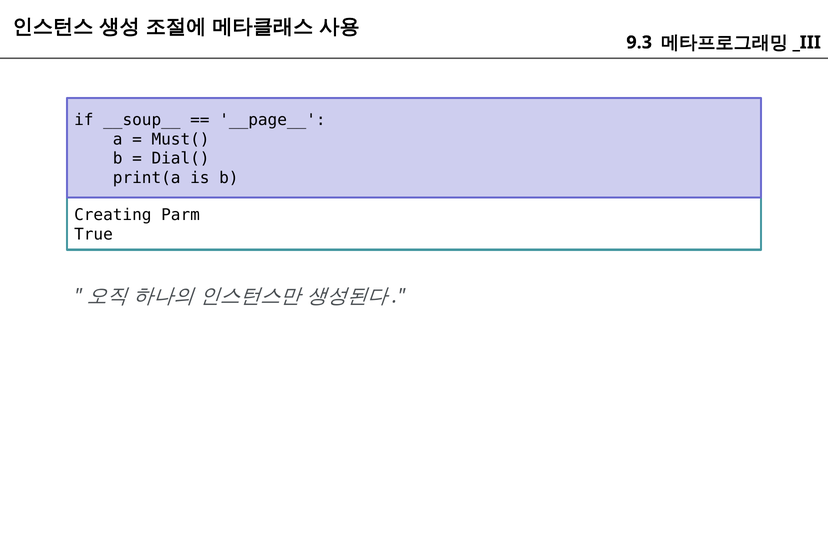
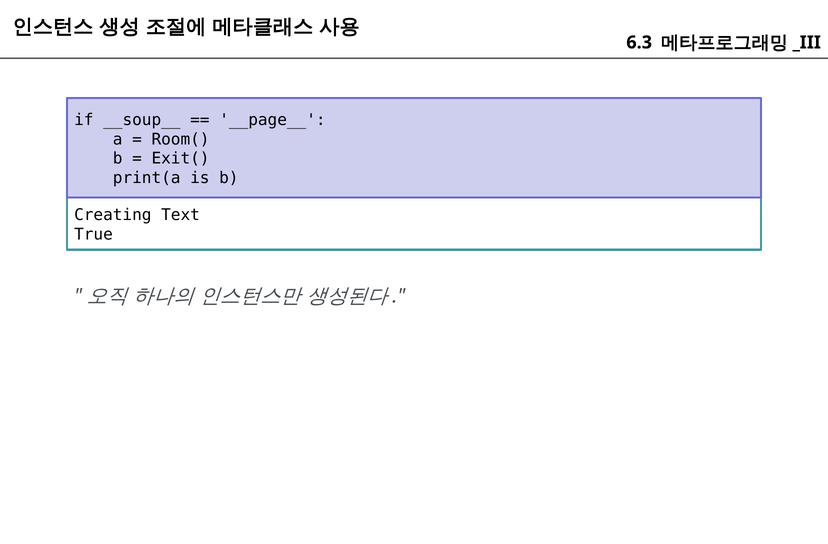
9.3: 9.3 -> 6.3 (639, 42)
Must(: Must( -> Room( (181, 139)
Dial(: Dial( -> Exit( (181, 159)
Parm: Parm -> Text (181, 215)
